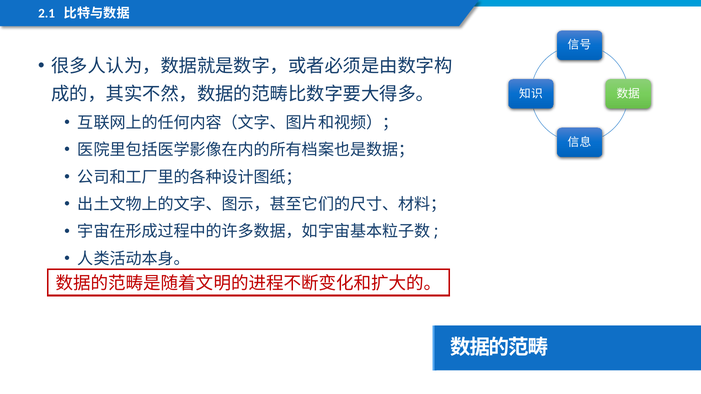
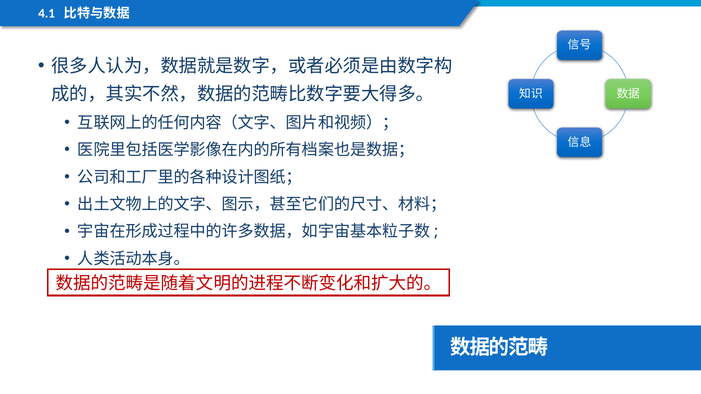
2.1: 2.1 -> 4.1 (47, 14)
